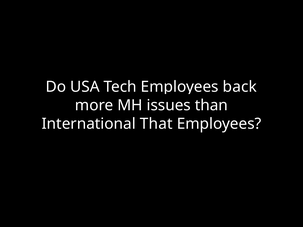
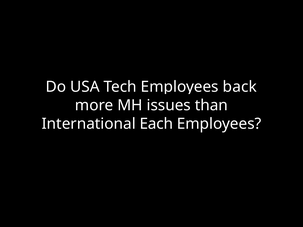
That: That -> Each (156, 124)
